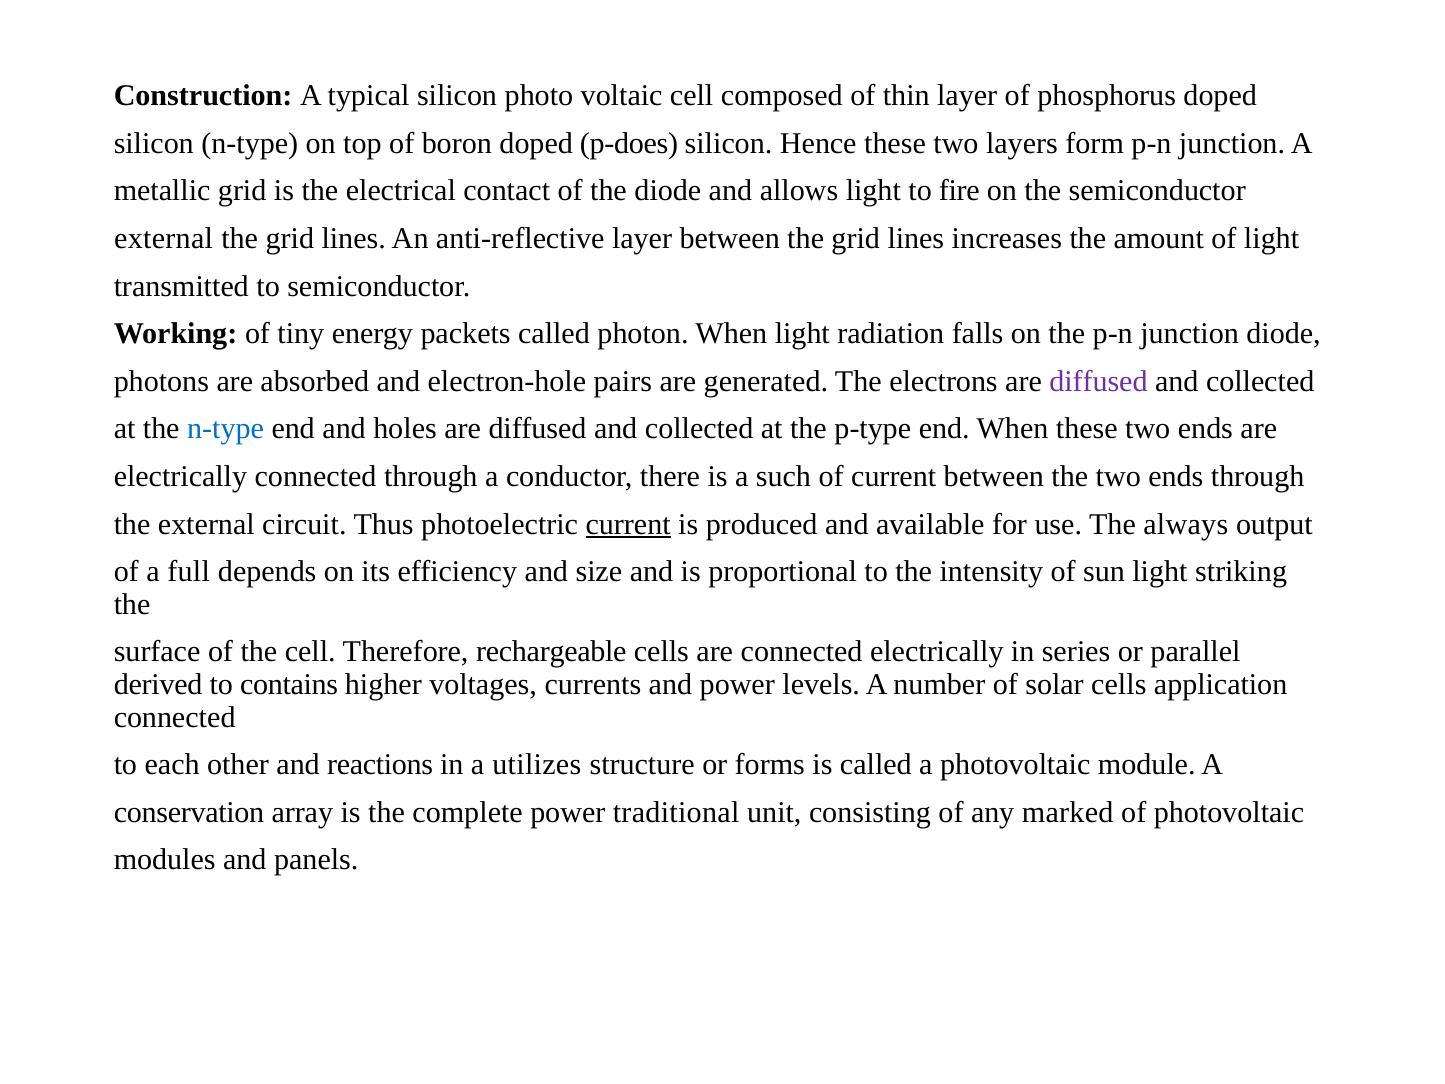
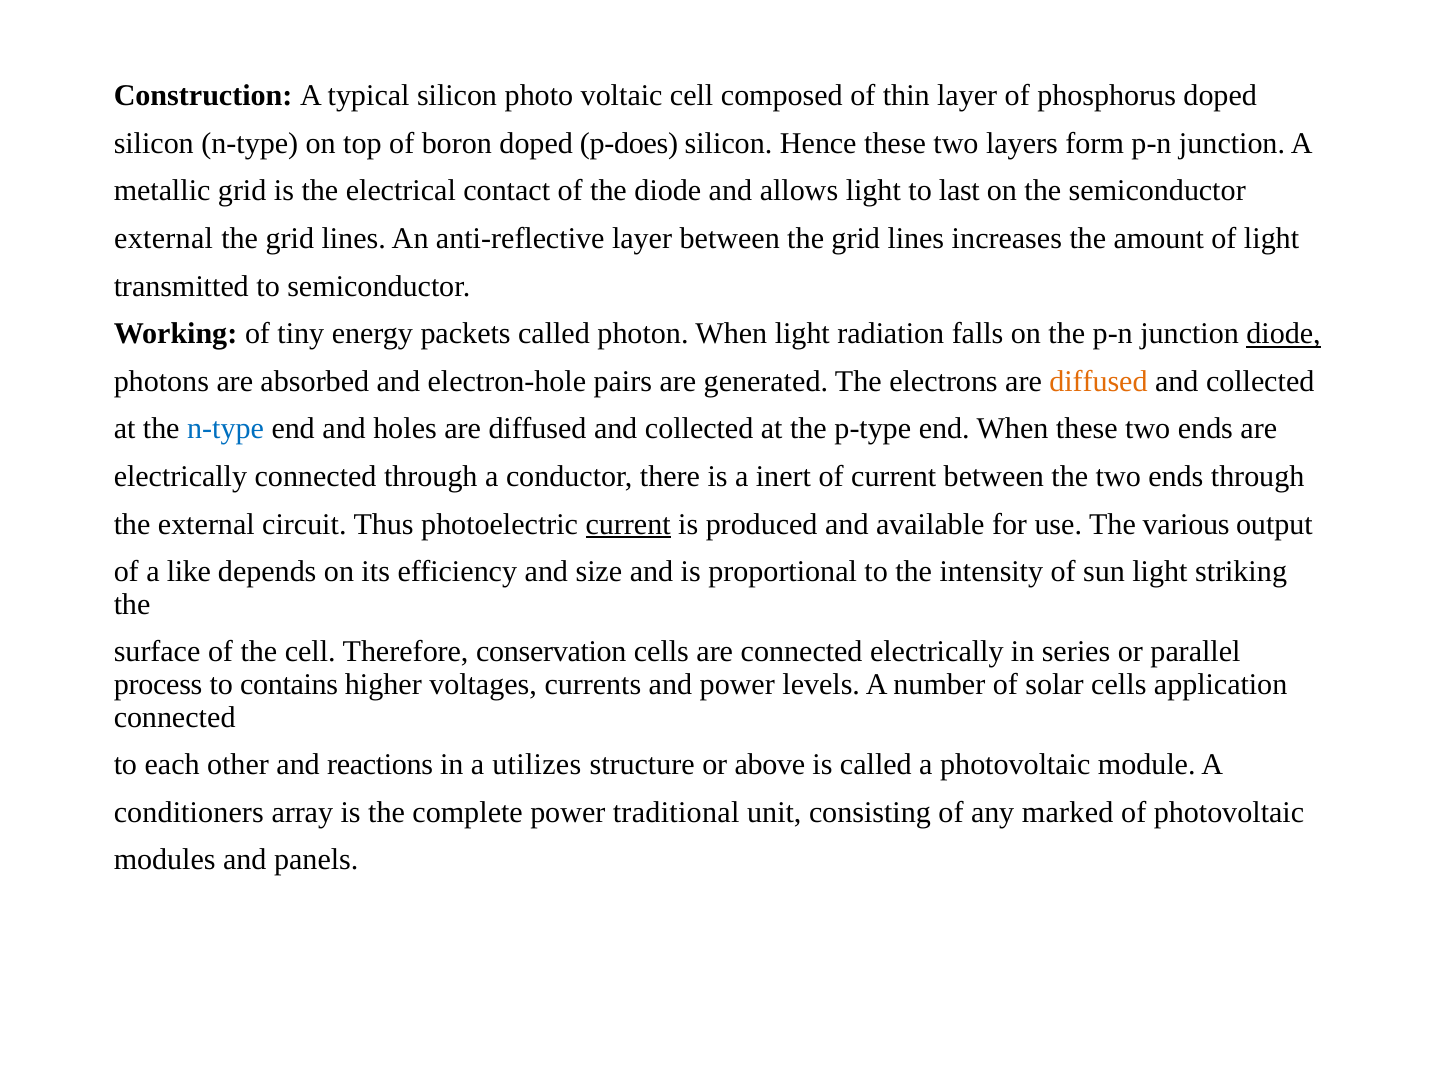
fire: fire -> last (959, 191)
diode underline: none -> present (1284, 334)
diffused colour: purple -> orange (1099, 381)
such: such -> inert (783, 476)
always: always -> various (1186, 524)
full: full -> like (189, 572)
rechargeable: rechargeable -> conservation (551, 652)
derived: derived -> process (158, 684)
forms: forms -> above (770, 765)
conservation: conservation -> conditioners (189, 812)
